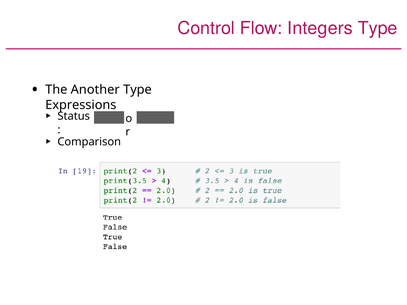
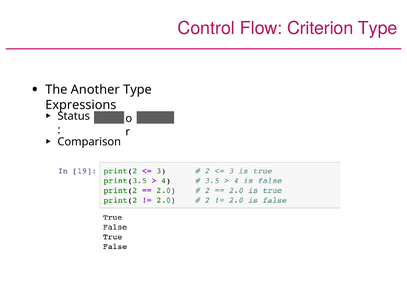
Integers: Integers -> Criterion (320, 28)
